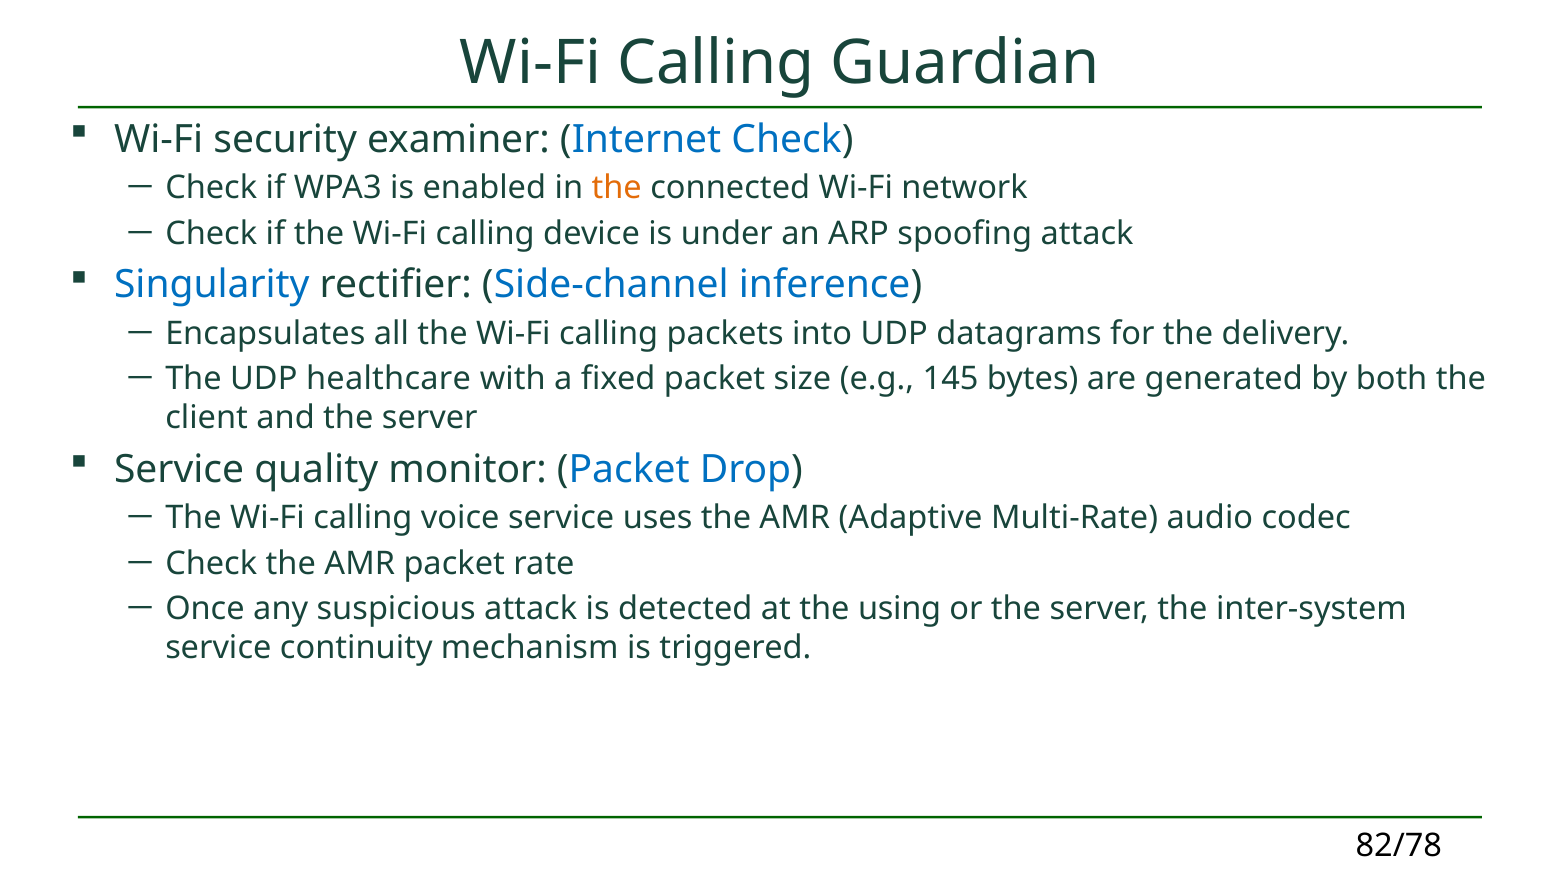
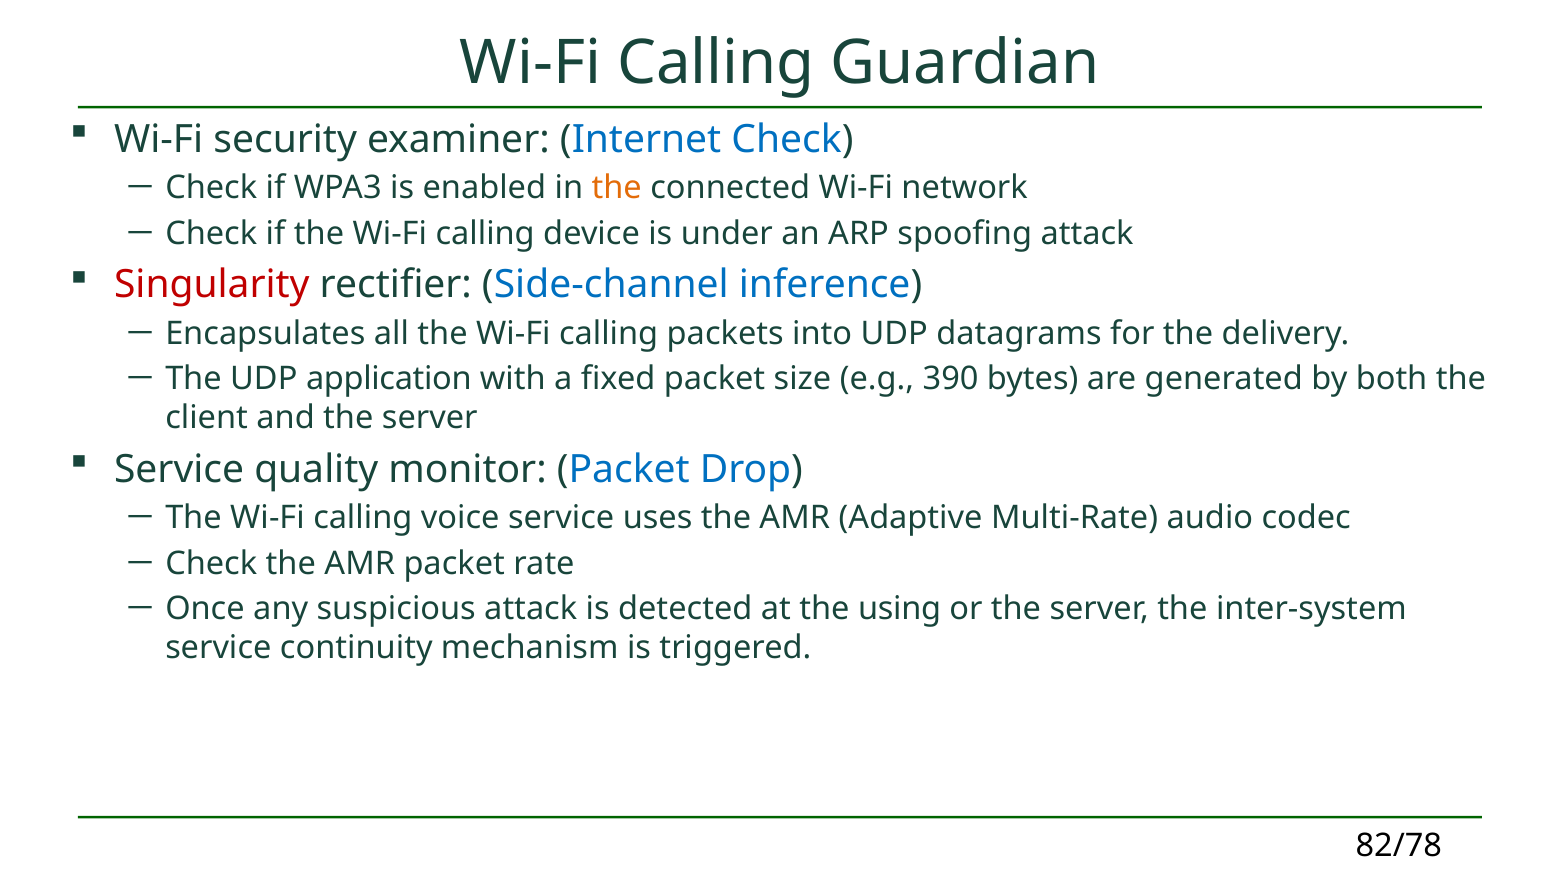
Singularity colour: blue -> red (212, 285)
healthcare: healthcare -> application (389, 379)
145: 145 -> 390 (951, 379)
